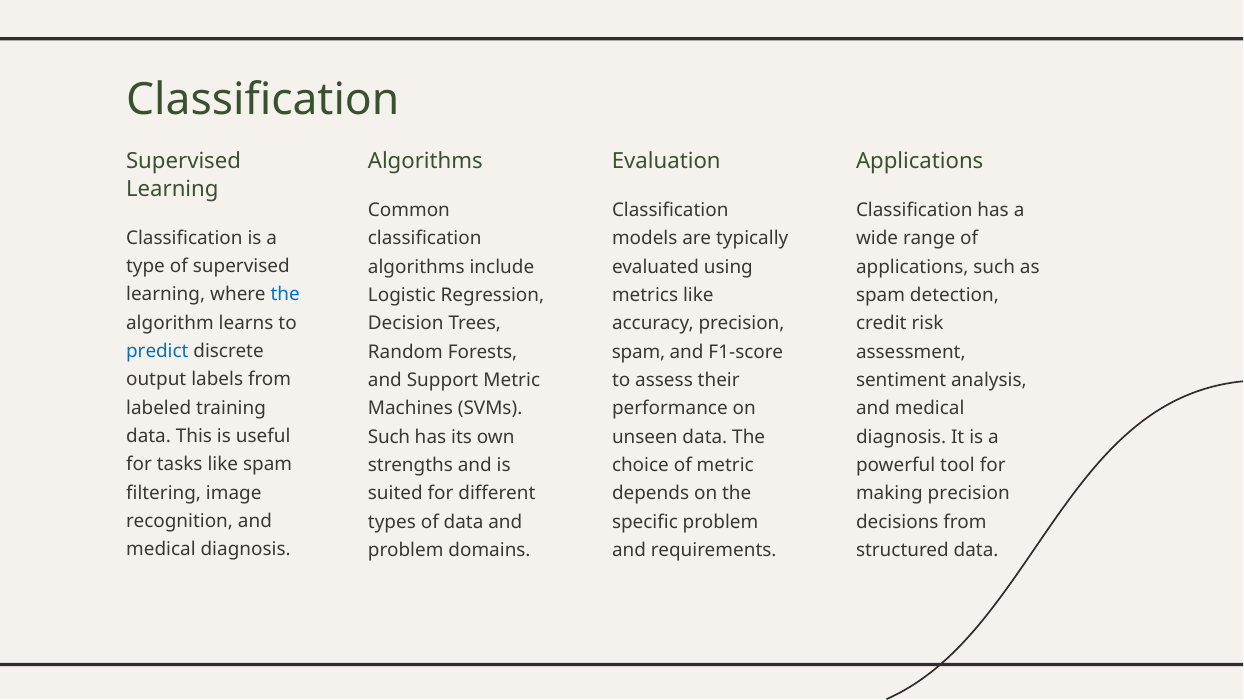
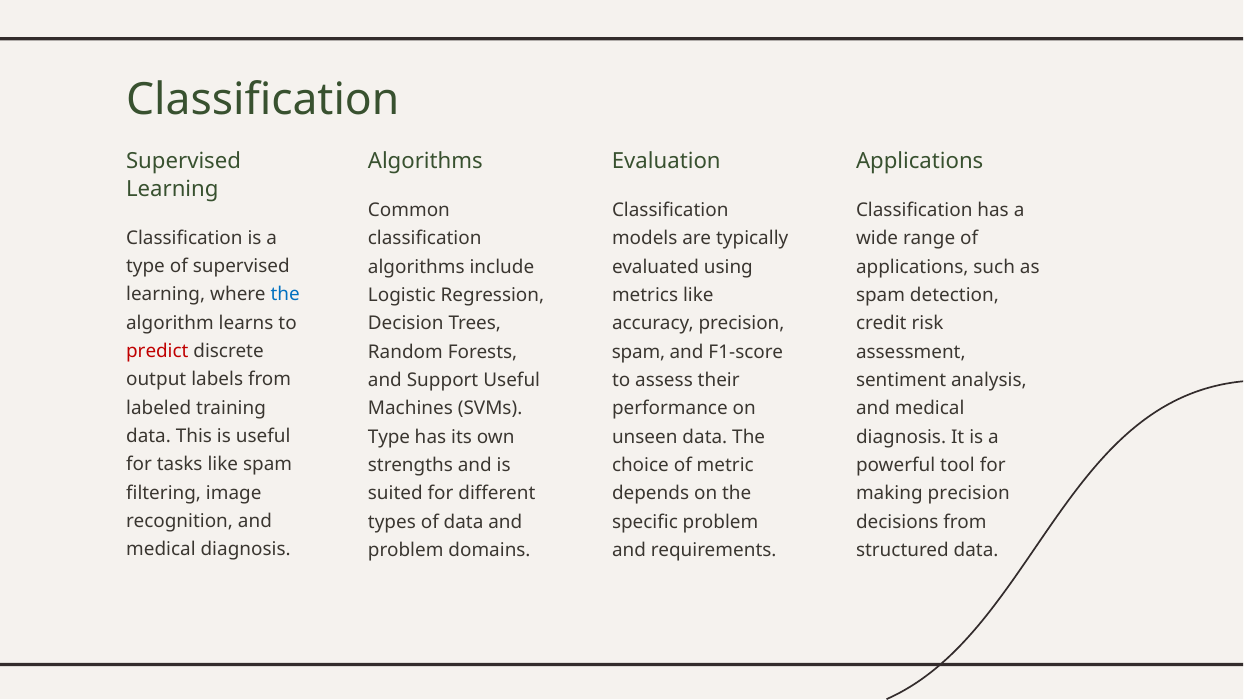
predict colour: blue -> red (157, 351)
Support Metric: Metric -> Useful (512, 380)
Such: Such -> Type (389, 437)
